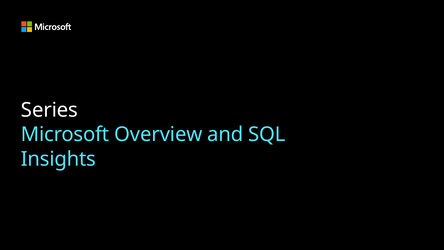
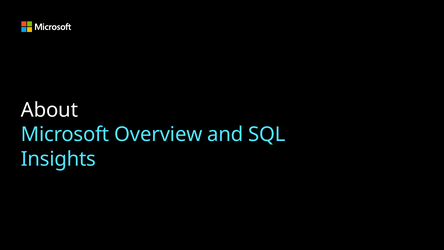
Series: Series -> About (50, 110)
